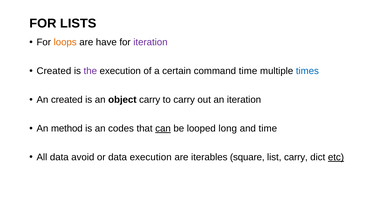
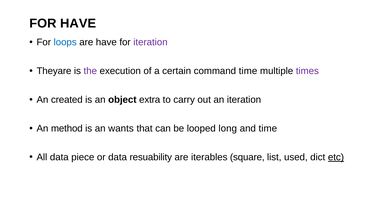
FOR LISTS: LISTS -> HAVE (78, 24)
loops colour: orange -> blue (65, 42)
Created: Created -> Theyare (54, 71)
times colour: blue -> purple (307, 71)
object carry: carry -> extra (150, 100)
codes: codes -> wants (121, 129)
can underline: present -> none (163, 129)
avoid: avoid -> piece (83, 158)
data execution: execution -> resuability (151, 158)
list carry: carry -> used (296, 158)
